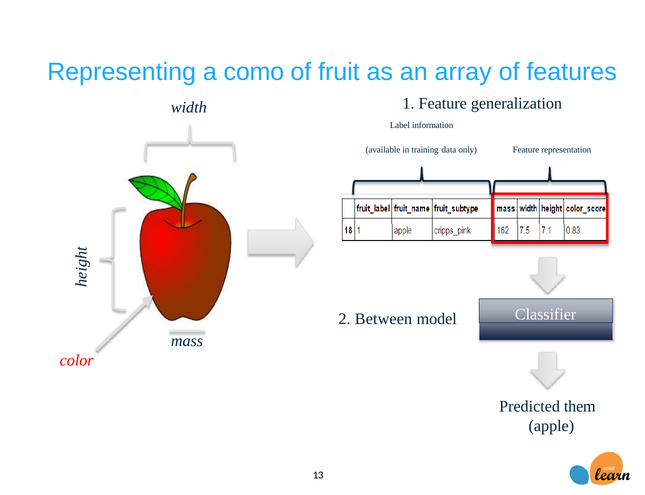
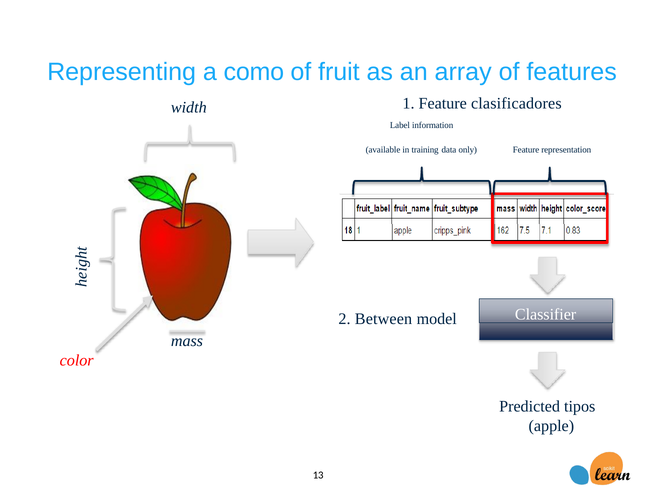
generalization: generalization -> clasificadores (516, 104)
them: them -> tipos (580, 407)
